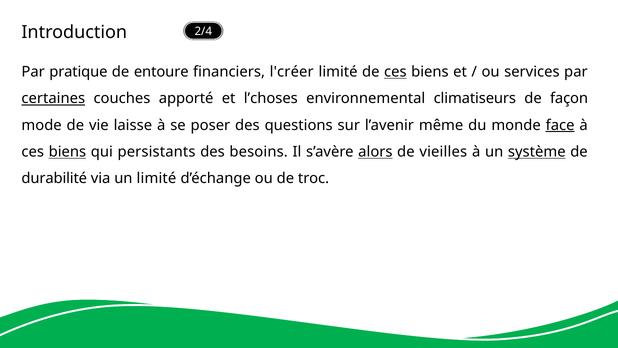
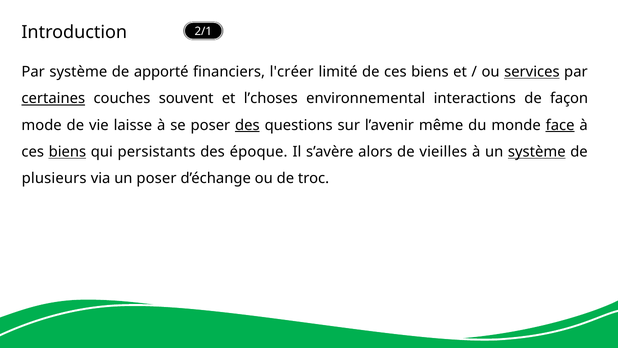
2/4: 2/4 -> 2/1 (203, 32)
Par pratique: pratique -> système (78, 72)
entoure: entoure -> apporté (161, 72)
ces underline: present -> none (395, 72)
services underline: none -> present (532, 72)
apporté: apporté -> souvent (186, 98)
climatiseurs: climatiseurs -> interactions (475, 98)
des underline: none -> present (247, 125)
besoins: besoins -> époque (259, 152)
alors underline: present -> none (375, 152)
durabilité: durabilité -> plusieurs (54, 178)
un limité: limité -> poser (156, 178)
